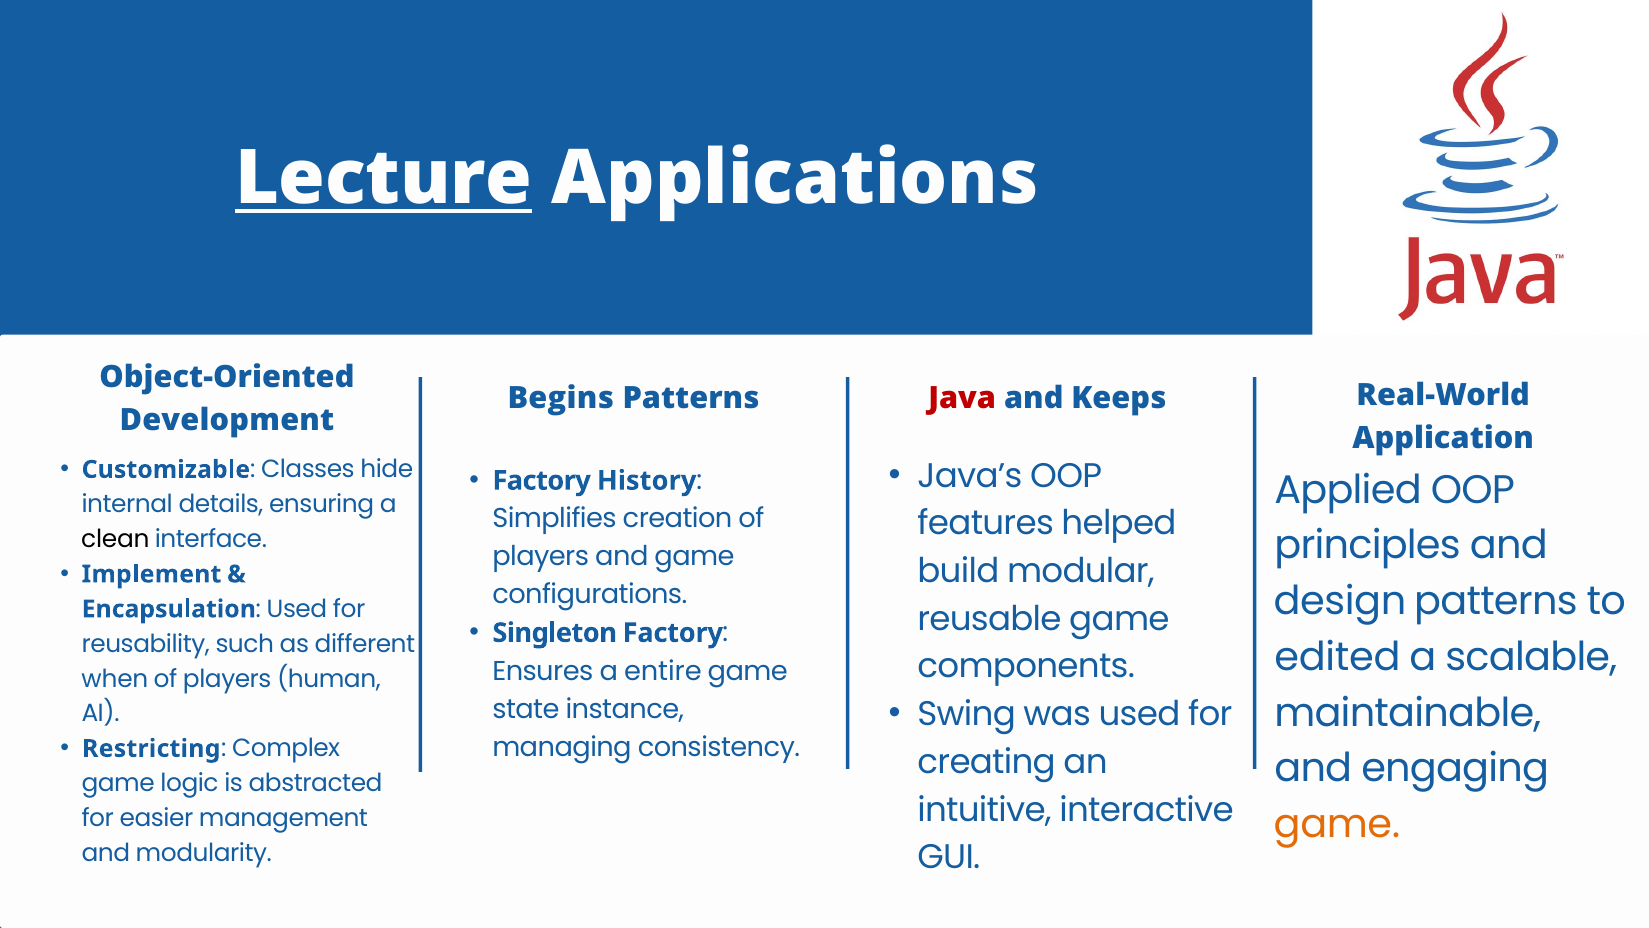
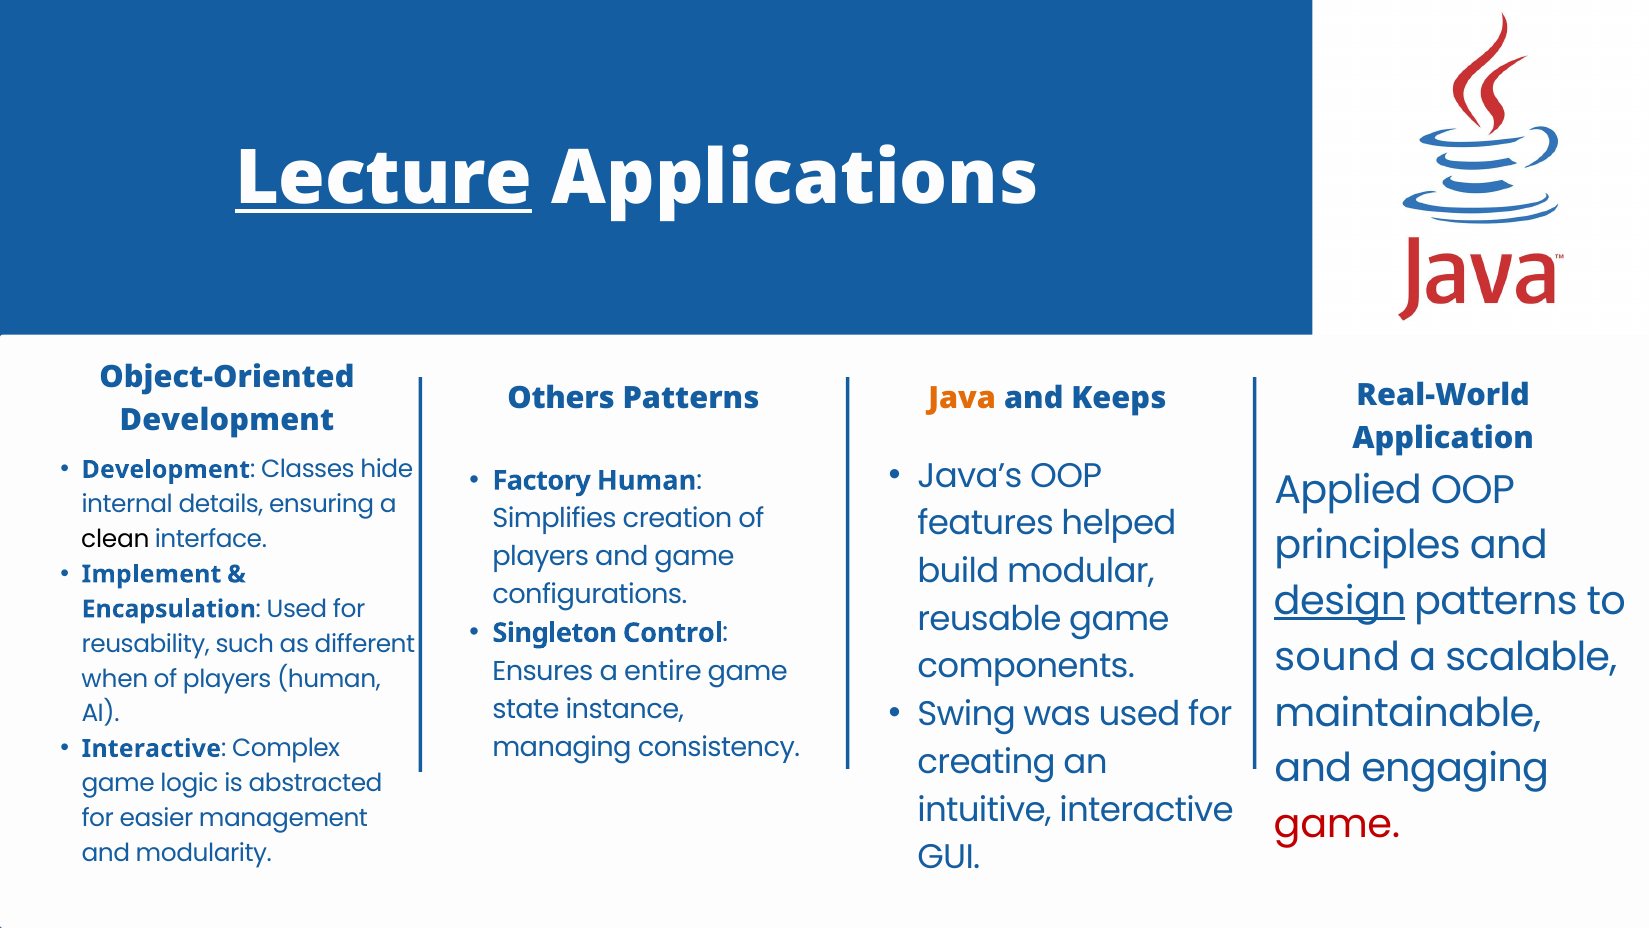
Begins: Begins -> Others (561, 399)
Java colour: red -> orange (962, 399)
Customizable: Customizable -> Development (166, 469)
Factory History: History -> Human (647, 480)
design underline: none -> present (1340, 601)
Singleton Factory: Factory -> Control (673, 633)
edited: edited -> sound (1337, 657)
Restricting: Restricting -> Interactive (151, 748)
game colour: orange -> red (1337, 824)
